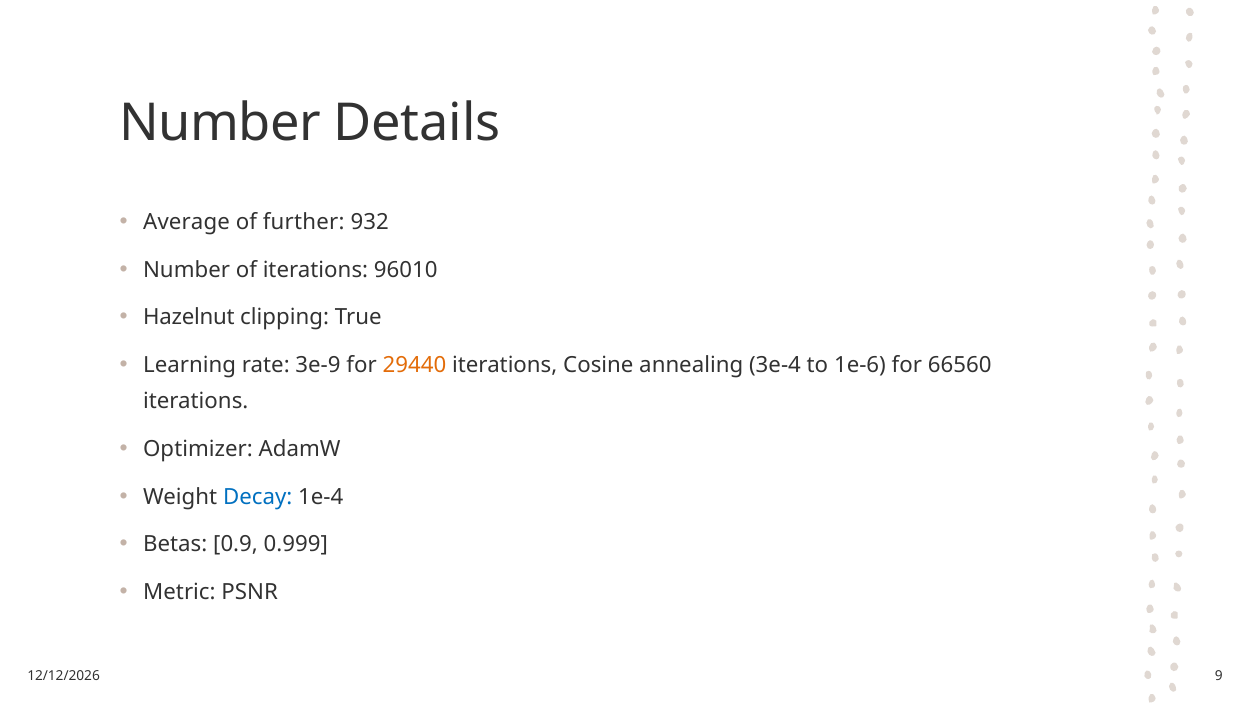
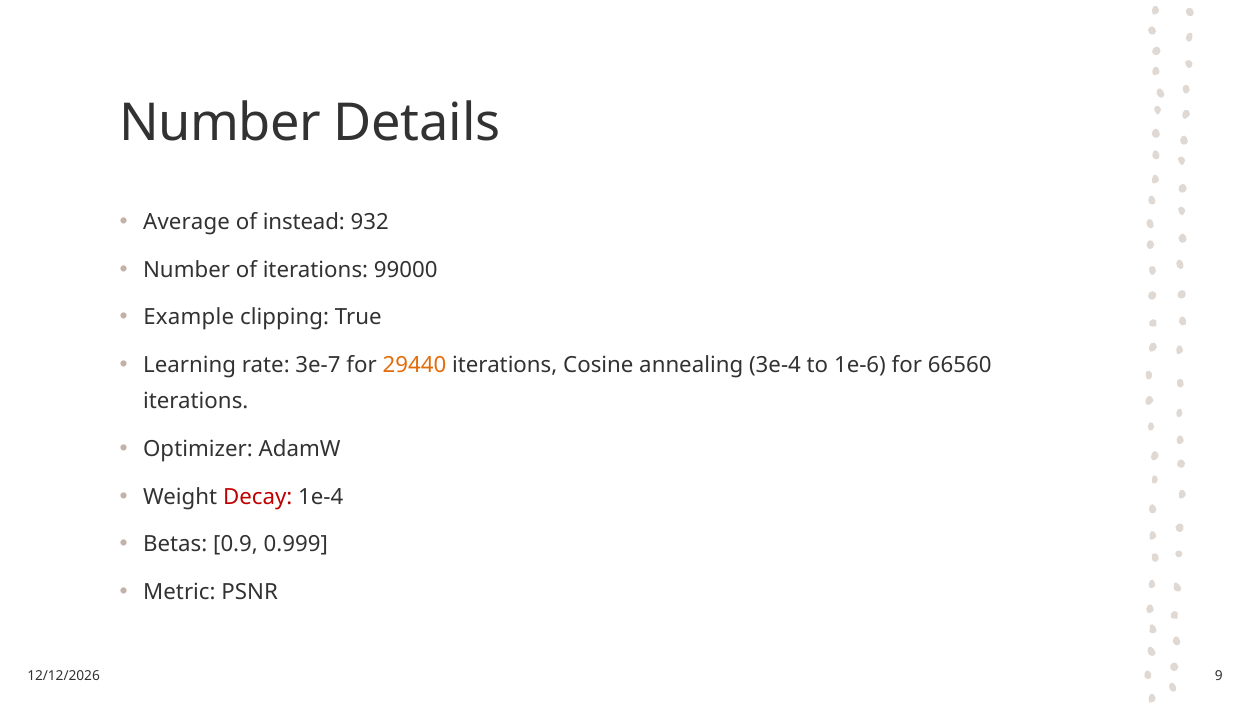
further: further -> instead (304, 222)
96010: 96010 -> 99000 (406, 270)
Hazelnut: Hazelnut -> Example (189, 318)
3e-9: 3e-9 -> 3e-7 (318, 365)
Decay colour: blue -> red (258, 497)
